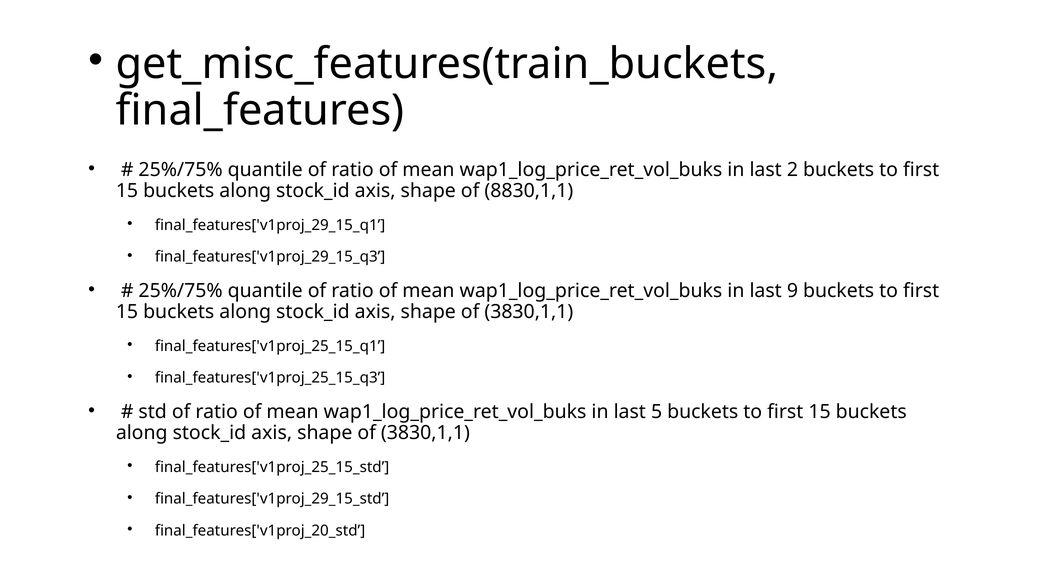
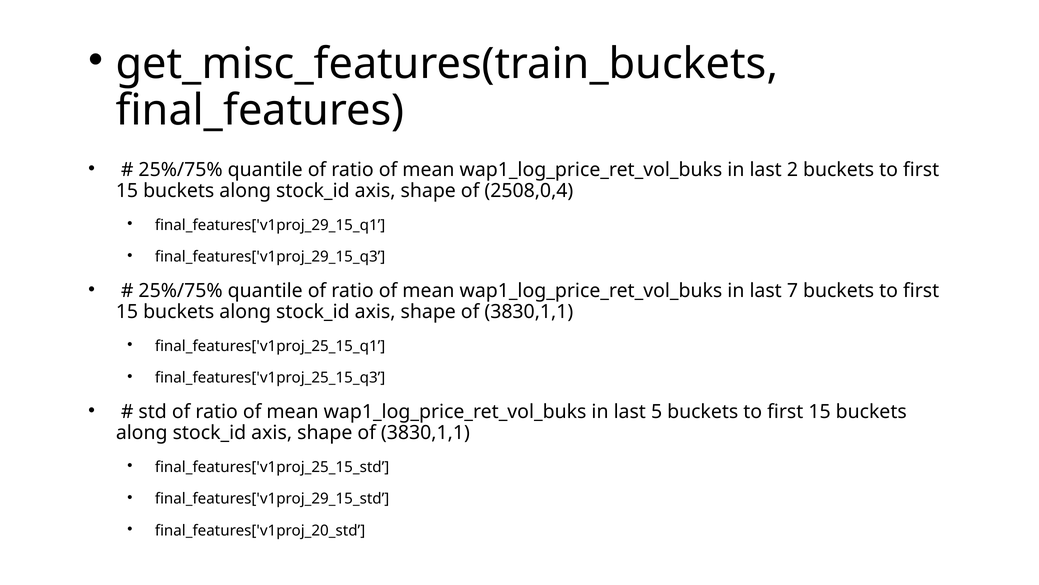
8830,1,1: 8830,1,1 -> 2508,0,4 (529, 191)
9: 9 -> 7 (792, 291)
